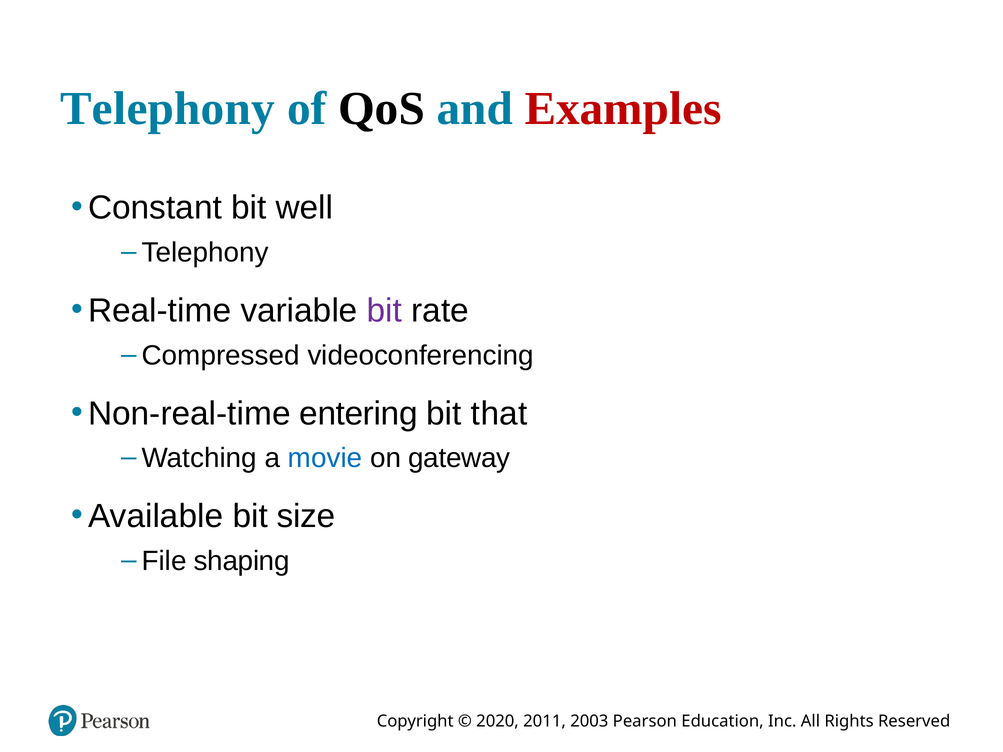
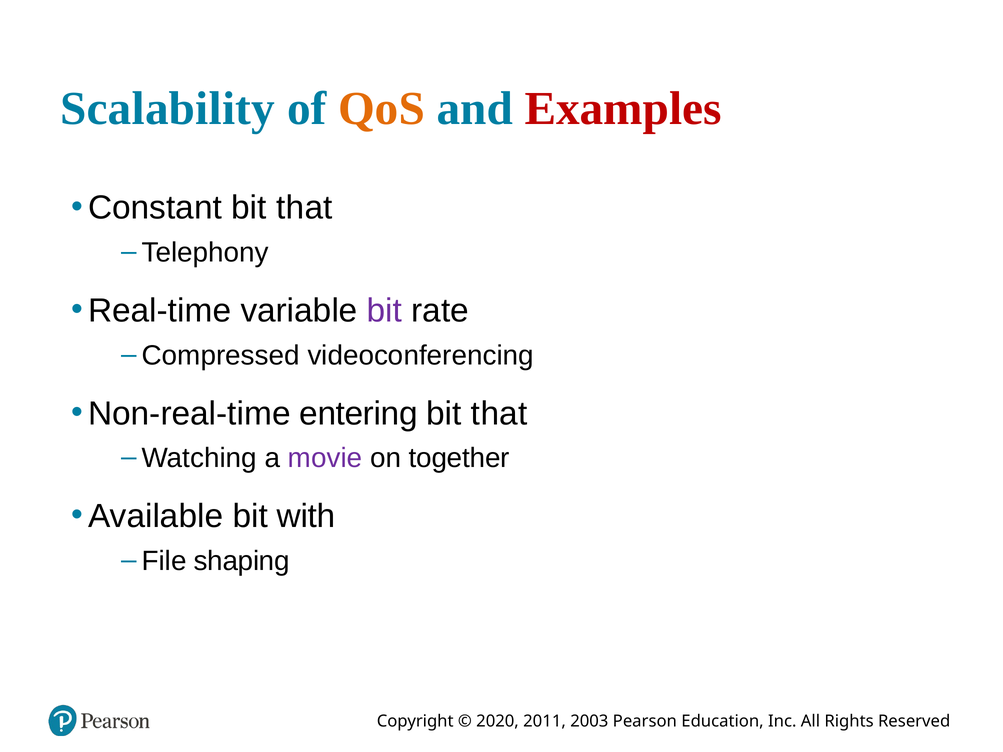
Telephony: Telephony -> Scalability (168, 109)
QoS colour: black -> orange (382, 109)
Constant bit well: well -> that (304, 208)
movie colour: blue -> purple (325, 458)
gateway: gateway -> together (459, 458)
size: size -> with (306, 516)
